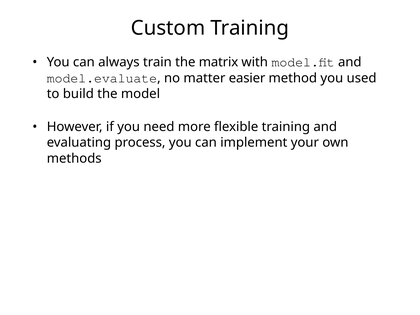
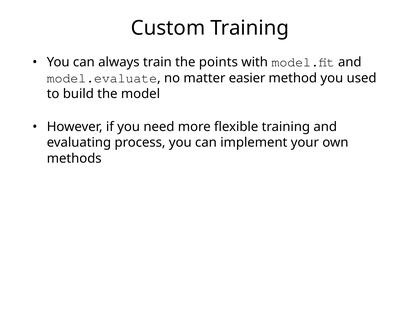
matrix: matrix -> points (218, 62)
